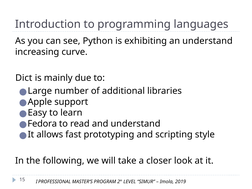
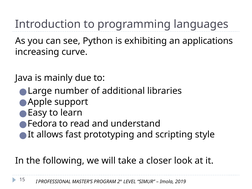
an understand: understand -> applications (208, 41)
Dict: Dict -> Java (24, 78)
